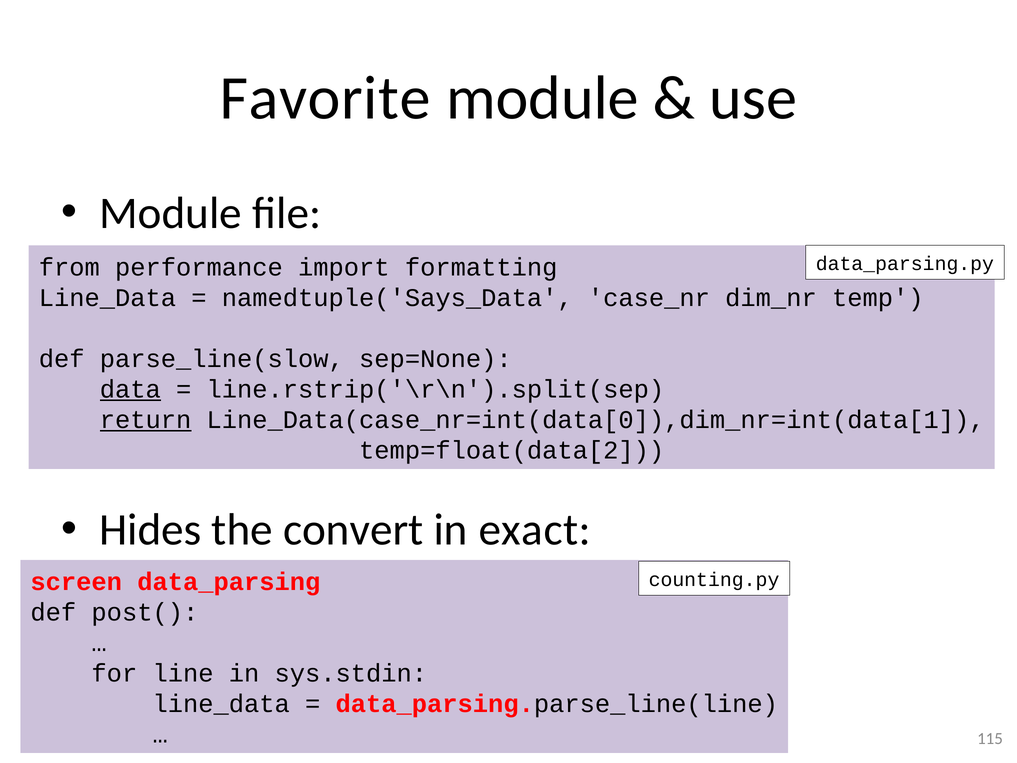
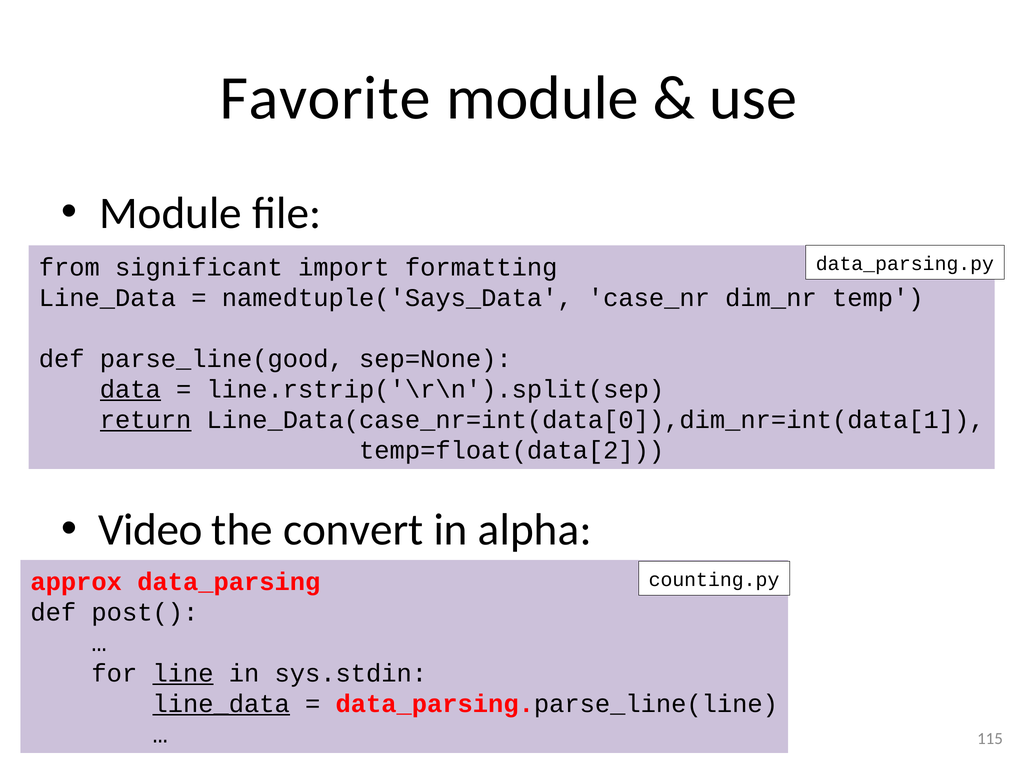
performance: performance -> significant (199, 267)
parse_line(slow: parse_line(slow -> parse_line(good (222, 359)
Hides: Hides -> Video (150, 530)
exact: exact -> alpha (535, 530)
screen: screen -> approx (76, 582)
line underline: none -> present (183, 673)
line_data underline: none -> present (221, 704)
